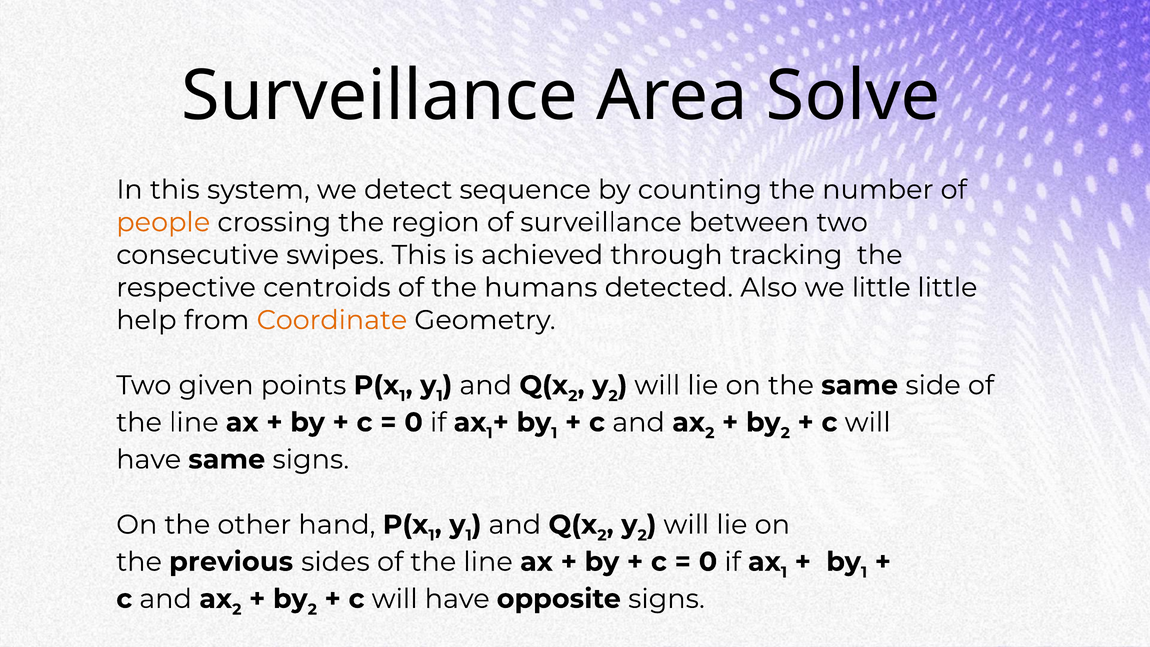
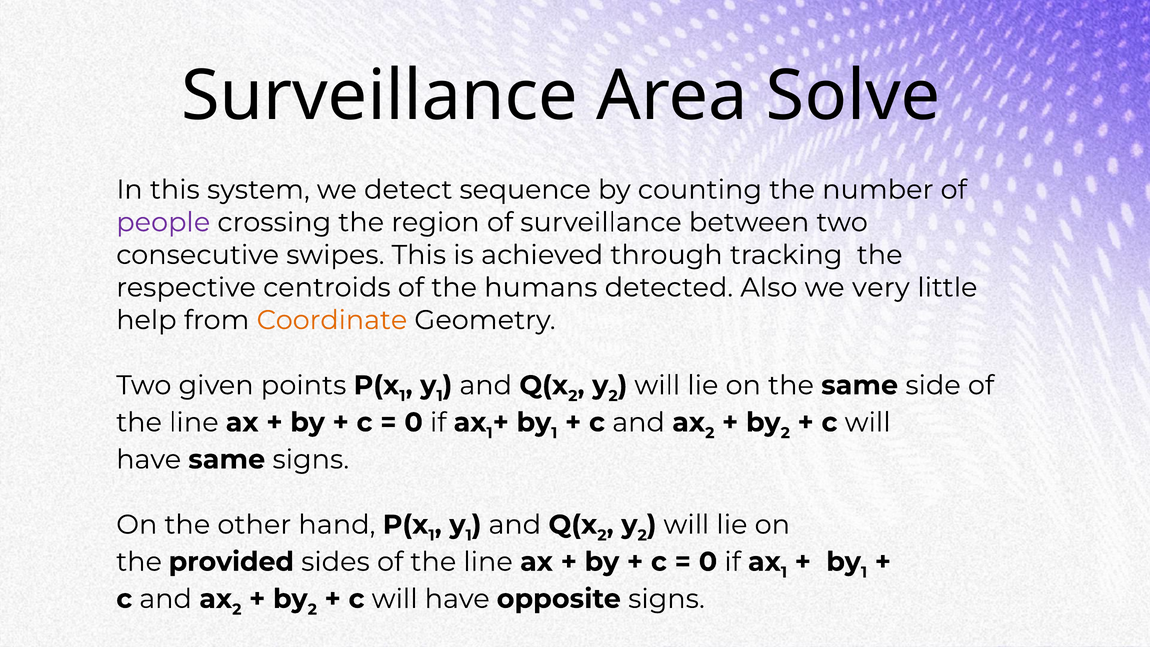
people colour: orange -> purple (163, 222)
we little: little -> very (881, 288)
previous: previous -> provided (231, 562)
